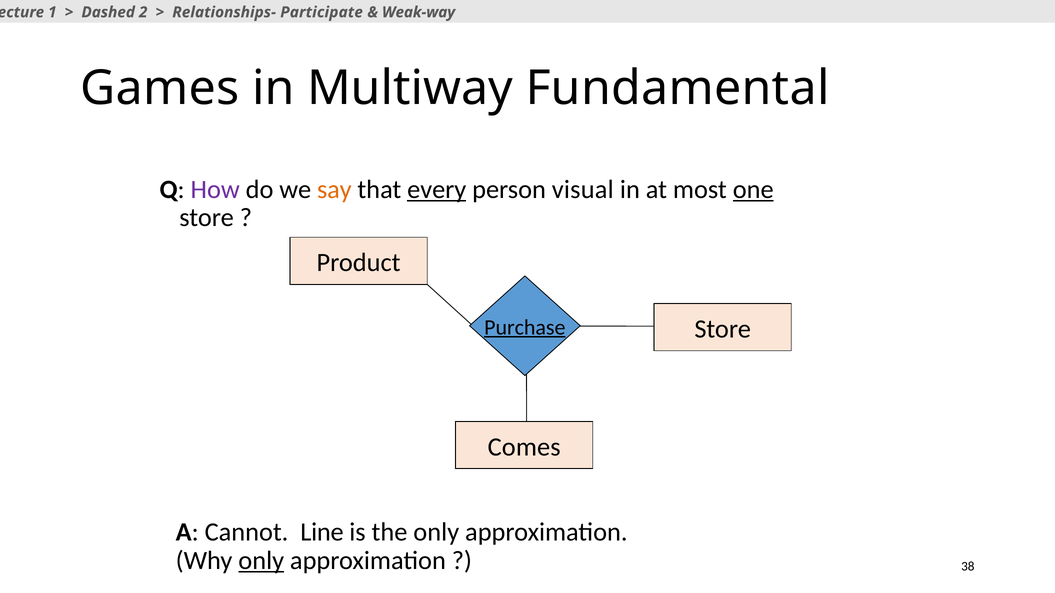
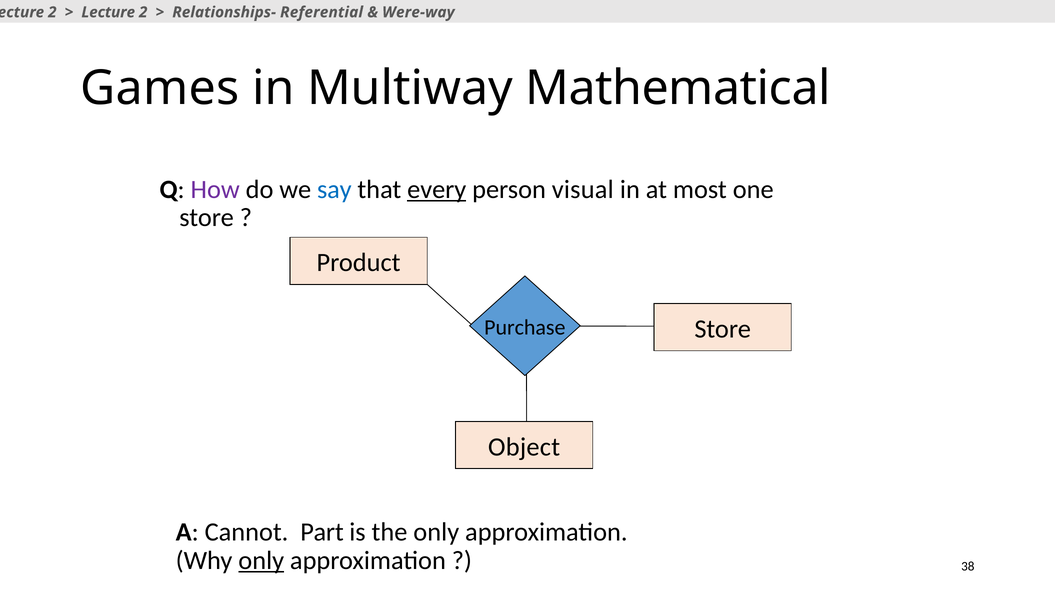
1: 1 -> 2 (52, 12)
Dashed: Dashed -> Lecture (108, 12)
Participate: Participate -> Referential (322, 12)
Weak-way: Weak-way -> Were-way (418, 12)
Fundamental: Fundamental -> Mathematical (678, 89)
say colour: orange -> blue (334, 189)
one underline: present -> none (753, 189)
Purchase underline: present -> none (525, 327)
Comes: Comes -> Object (524, 447)
Line: Line -> Part (322, 532)
